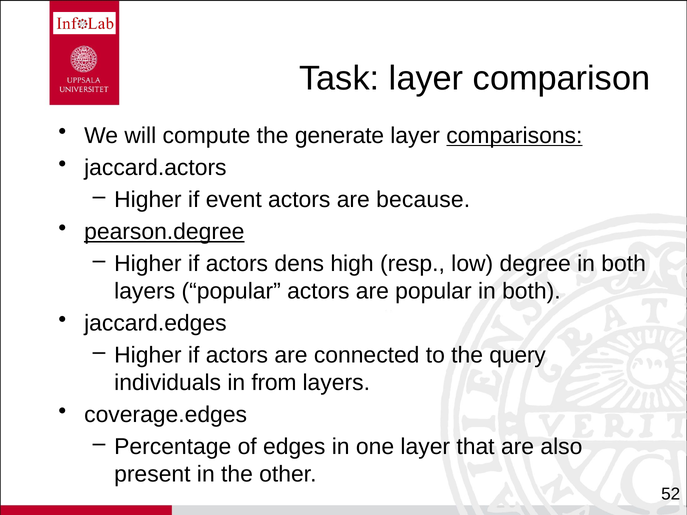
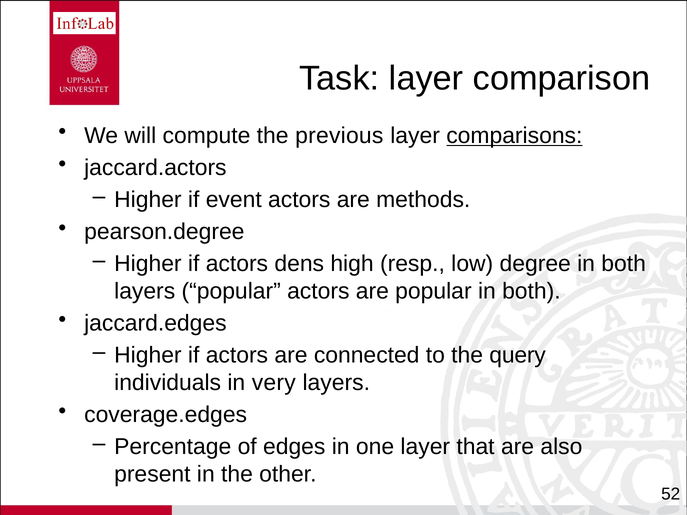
generate: generate -> previous (339, 136)
because: because -> methods (423, 200)
pearson.degree underline: present -> none (164, 232)
from: from -> very (274, 383)
